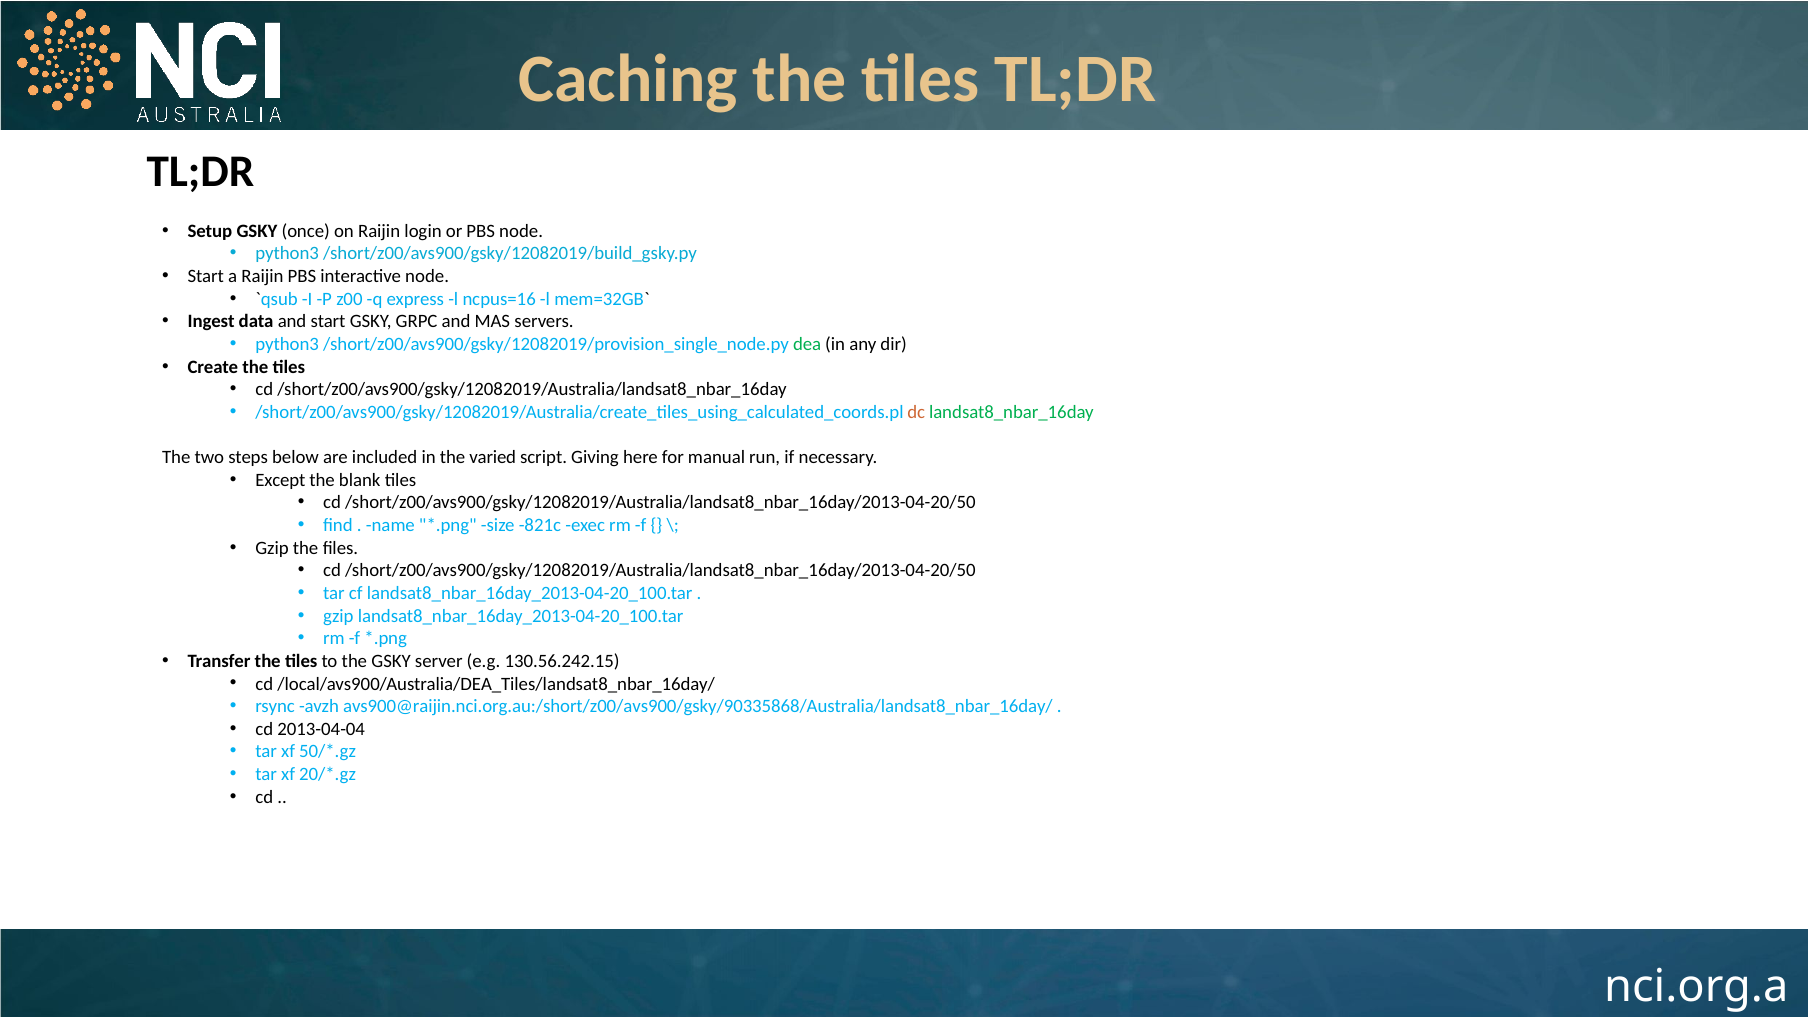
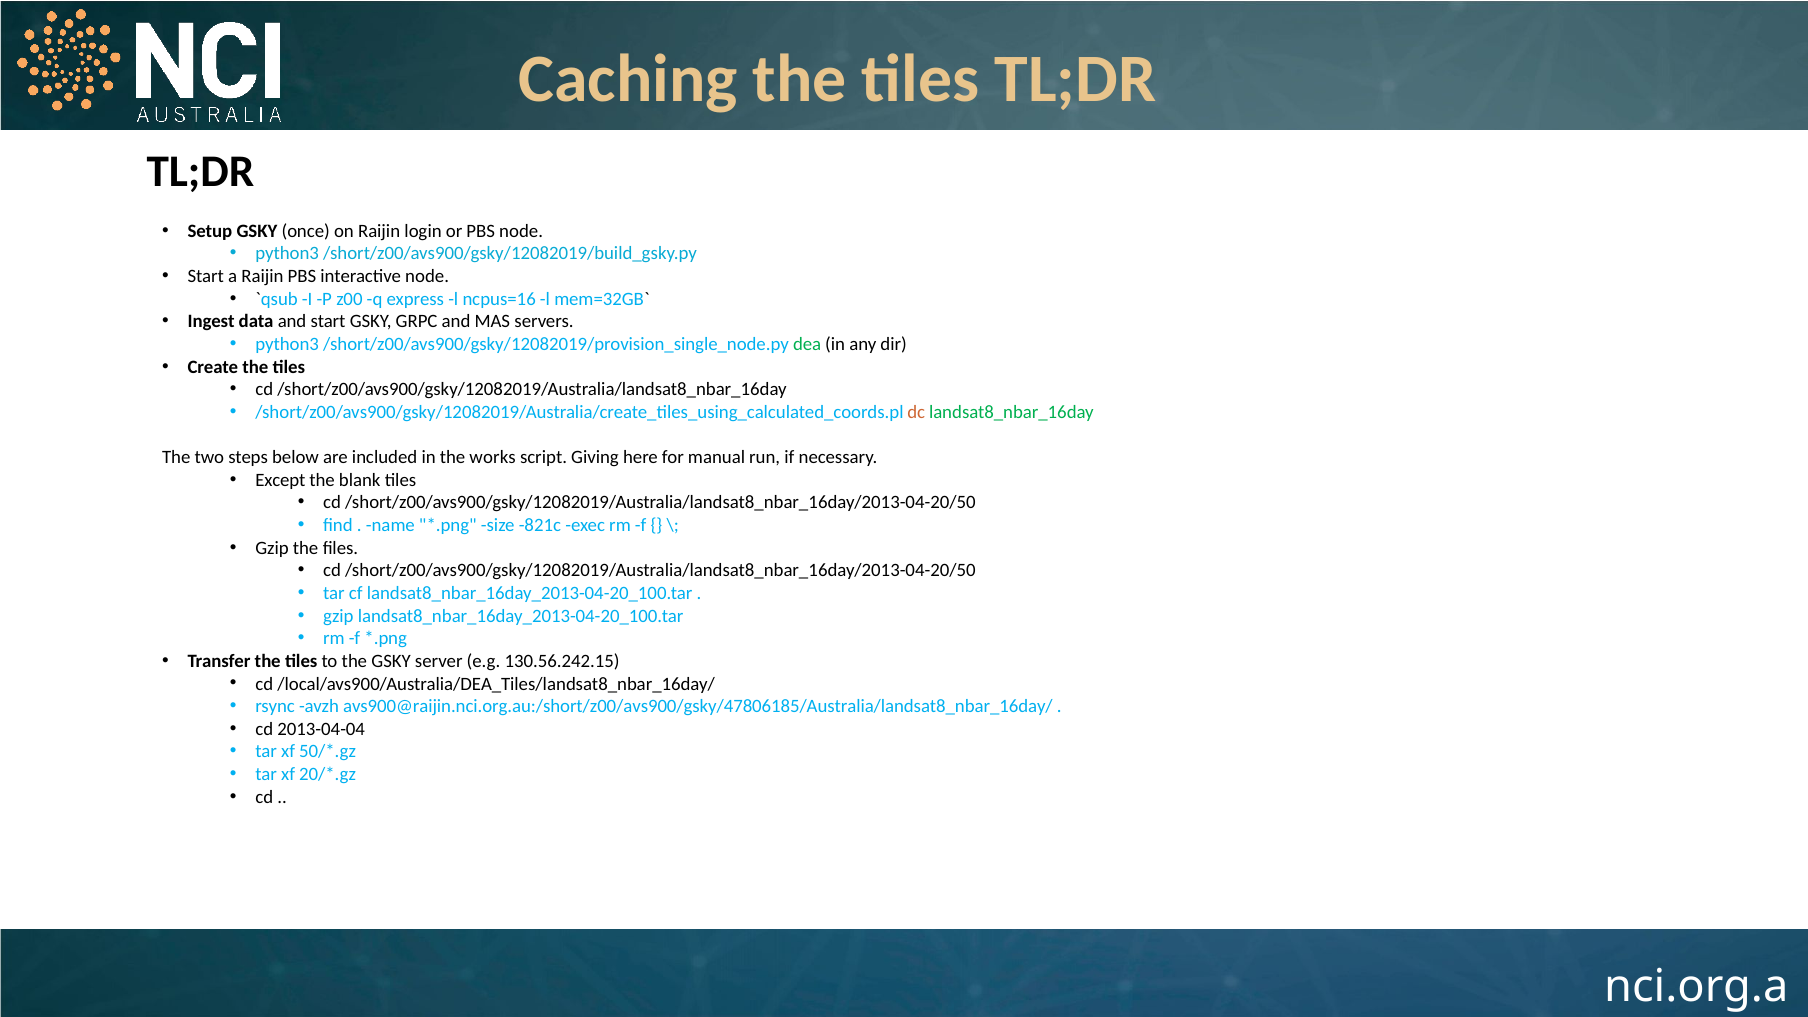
varied: varied -> works (493, 457)
avs900@raijin.nci.org.au:/short/z00/avs900/gsky/90335868/Australia/landsat8_nbar_16day/: avs900@raijin.nci.org.au:/short/z00/avs900/gsky/90335868/Australia/landsat8_nbar_16day/ -> avs900@raijin.nci.org.au:/short/z00/avs900/gsky/47806185/Australia/landsat8_nbar_16day/ (698, 706)
